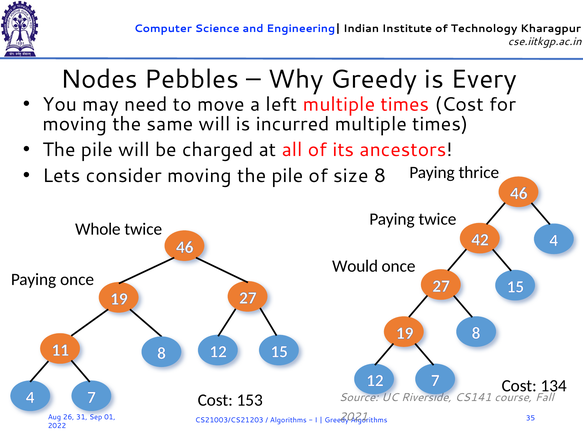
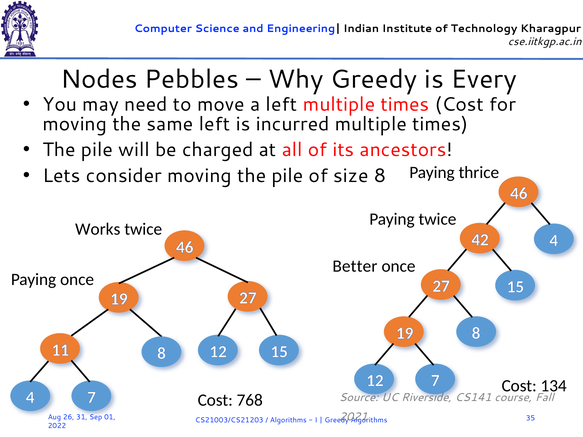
same will: will -> left (215, 124)
Whole: Whole -> Works (98, 229)
Would: Would -> Better (355, 266)
153: 153 -> 768 (250, 401)
